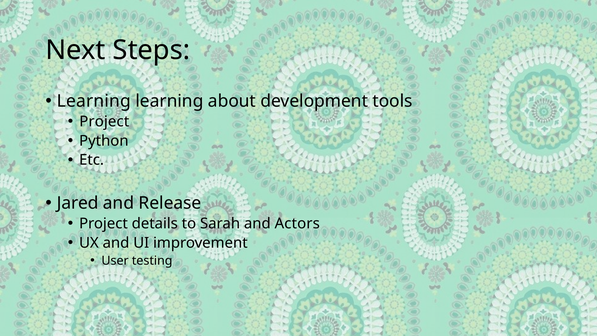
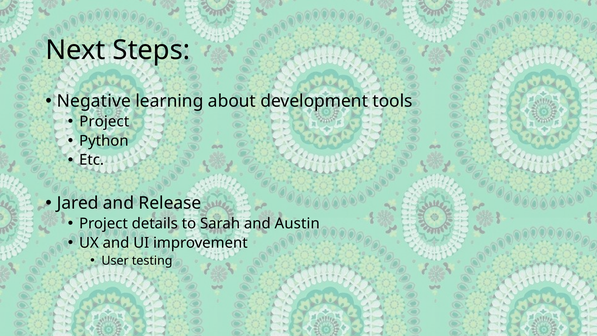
Learning: Learning -> Negative (94, 101)
Actors: Actors -> Austin (297, 223)
